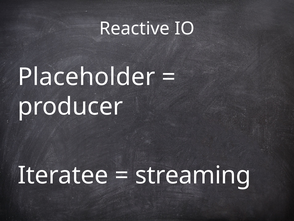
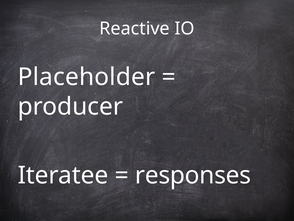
streaming: streaming -> responses (193, 175)
